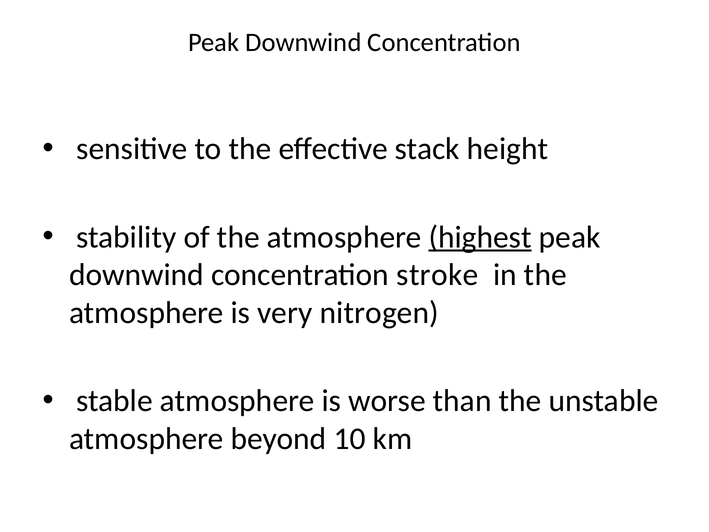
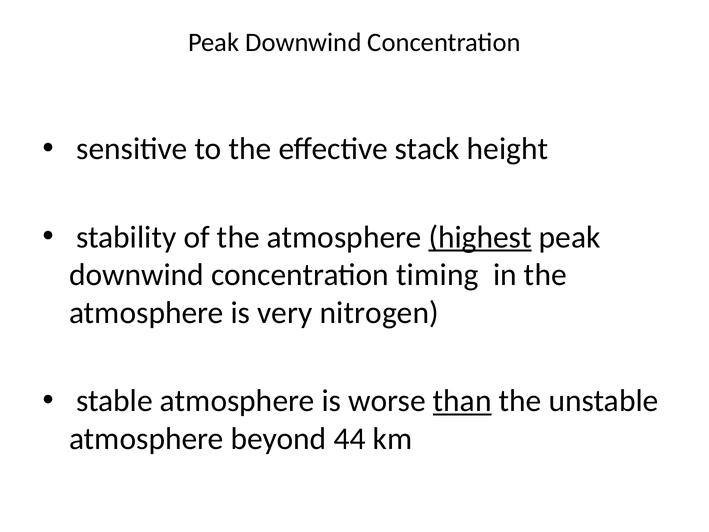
stroke: stroke -> timing (437, 275)
than underline: none -> present (462, 401)
10: 10 -> 44 (350, 439)
